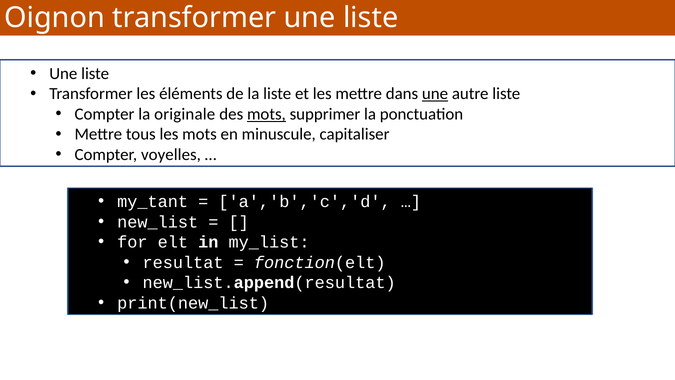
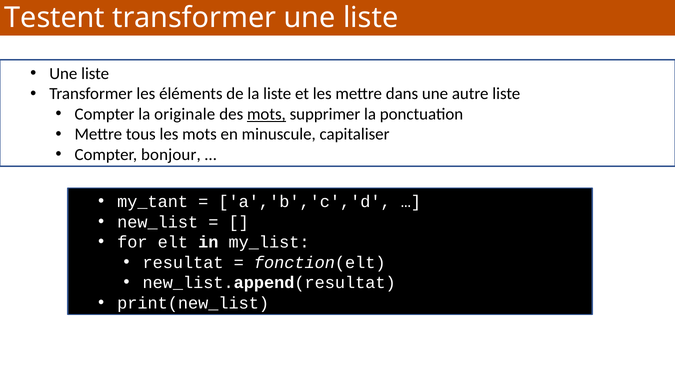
Oignon: Oignon -> Testent (55, 18)
une underline: present -> none (435, 94)
voyelles: voyelles -> bonjour (171, 155)
